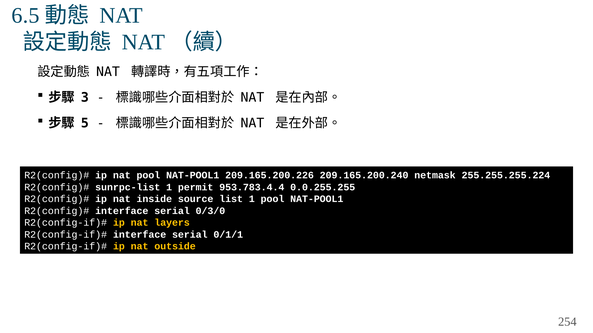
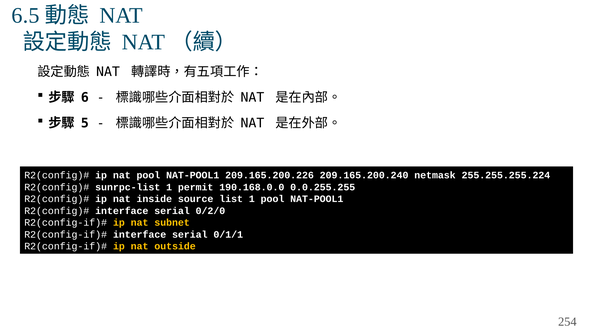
3: 3 -> 6 (85, 98)
953.783.4.4: 953.783.4.4 -> 190.168.0.0 (252, 187)
0/3/0: 0/3/0 -> 0/2/0 (210, 211)
layers: layers -> subnet (172, 223)
